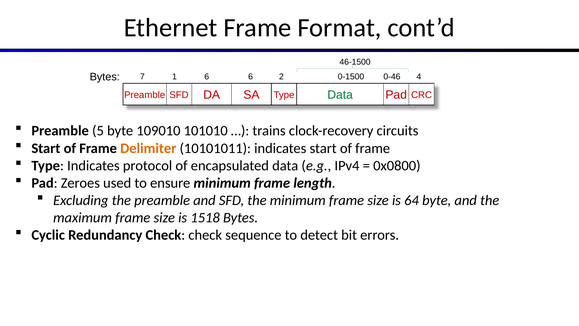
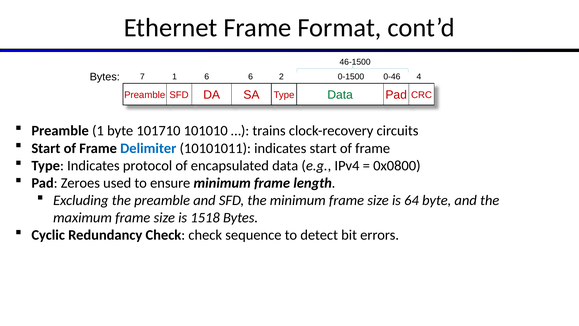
Preamble 5: 5 -> 1 (98, 131)
109010: 109010 -> 101710 (158, 131)
Delimiter colour: orange -> blue (148, 148)
